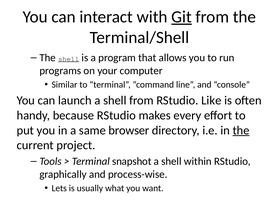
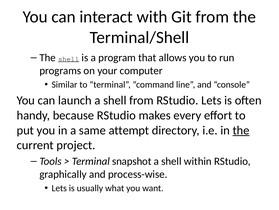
Git underline: present -> none (182, 17)
RStudio Like: Like -> Lets (211, 100)
browser: browser -> attempt (129, 130)
